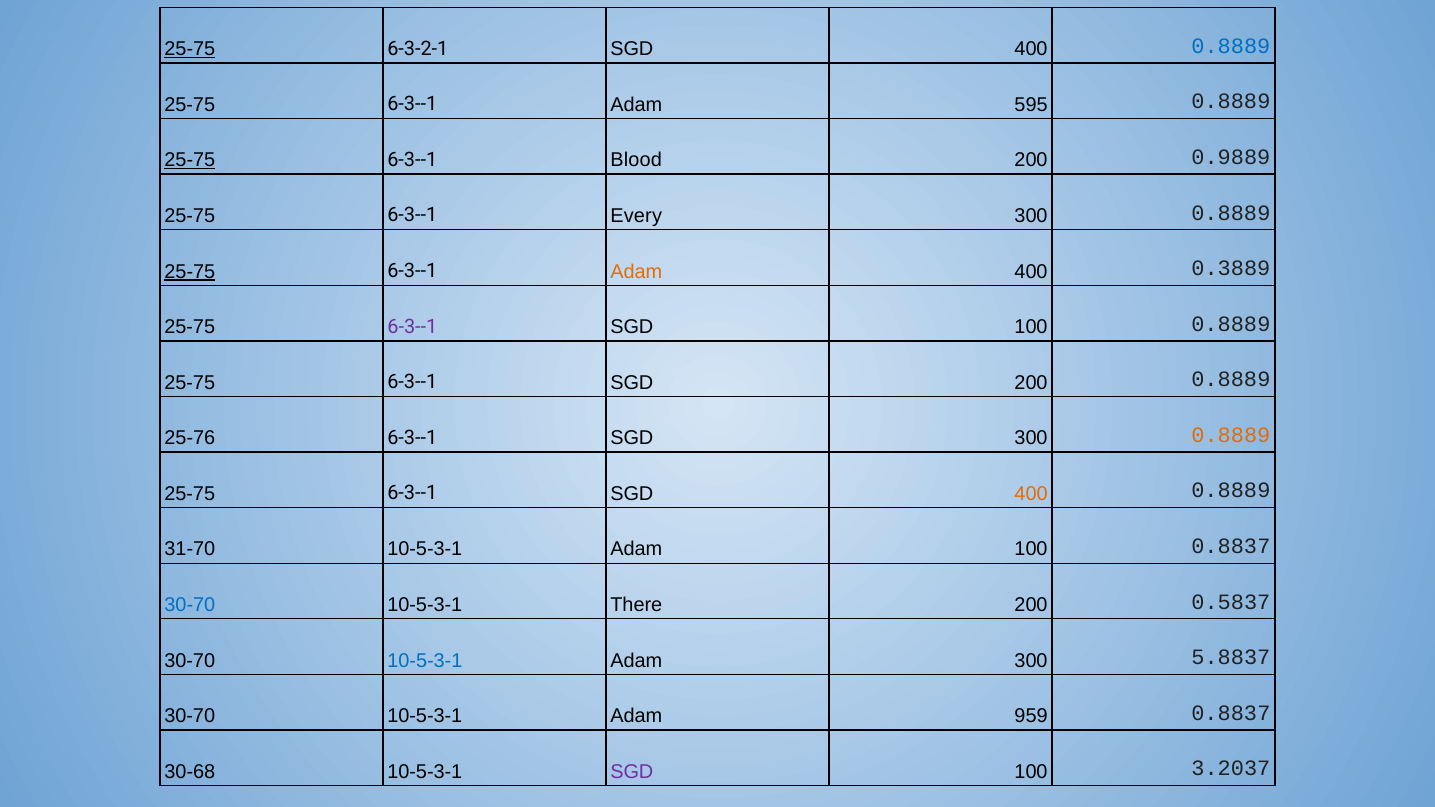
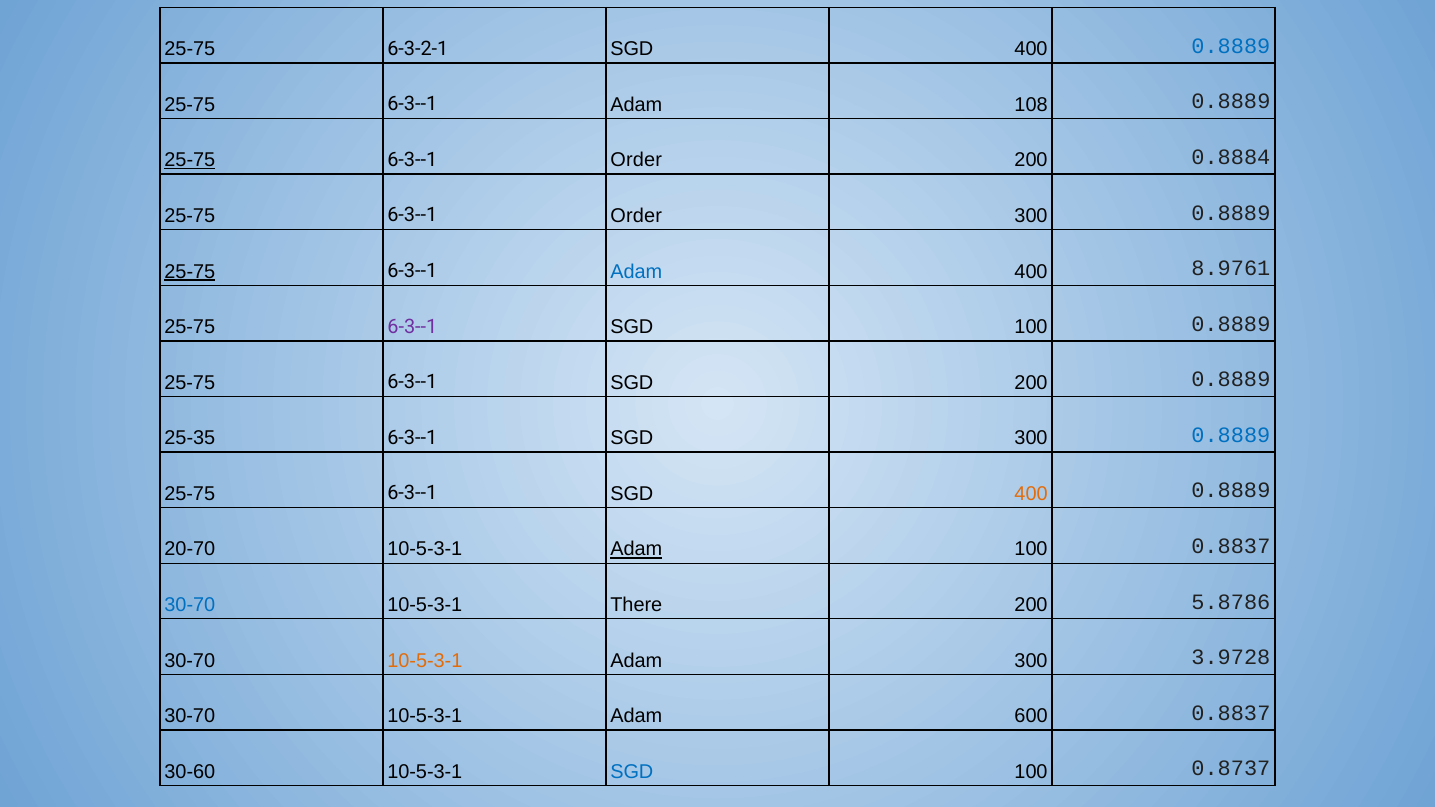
25-75 underline: present -> none (190, 49)
595: 595 -> 108 (1031, 105)
Blood: Blood -> Order (636, 160)
0.9889: 0.9889 -> 0.8884 (1231, 157)
Every: Every -> Order (636, 216)
Adam colour: orange -> blue (636, 272)
0.3889: 0.3889 -> 8.9761 (1231, 268)
25-76: 25-76 -> 25-35 (190, 438)
0.8889 colour: orange -> blue (1231, 435)
31-70: 31-70 -> 20-70 (190, 550)
Adam underline: none -> present (636, 550)
0.5837: 0.5837 -> 5.8786 (1231, 602)
10-5-3-1 colour: blue -> orange (425, 661)
5.8837: 5.8837 -> 3.9728 (1231, 658)
959: 959 -> 600 (1031, 716)
30-68: 30-68 -> 30-60 (190, 772)
SGD colour: purple -> blue (632, 772)
3.2037: 3.2037 -> 0.8737 (1231, 769)
